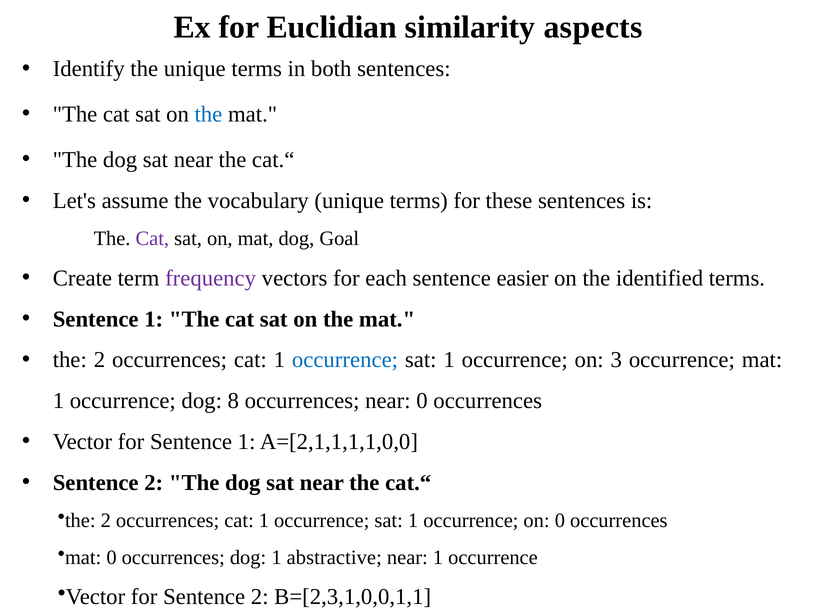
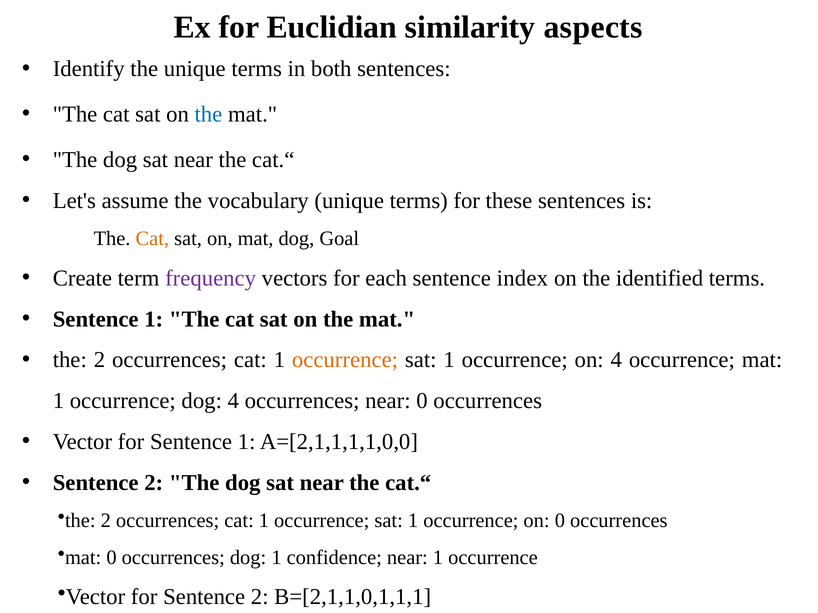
Cat colour: purple -> orange (152, 239)
easier: easier -> index (522, 278)
occurrence colour: blue -> orange (345, 360)
on 3: 3 -> 4 (616, 360)
dog 8: 8 -> 4 (233, 401)
abstractive: abstractive -> confidence (334, 558)
B=[2,3,1,0,0,1,1: B=[2,3,1,0,0,1,1 -> B=[2,1,1,0,1,1,1 (353, 597)
